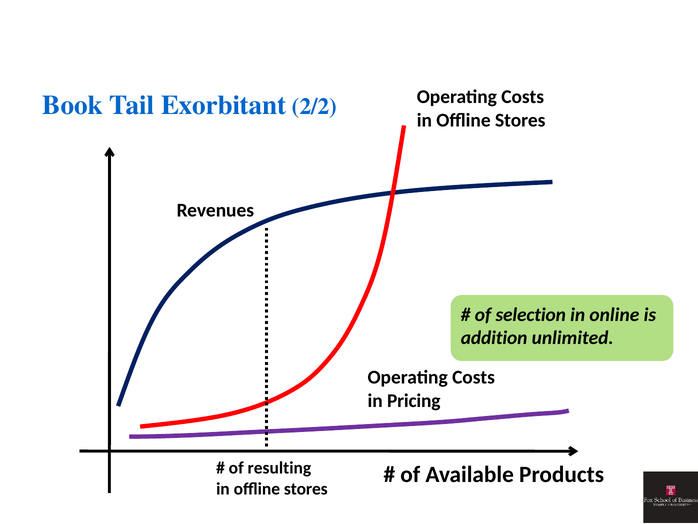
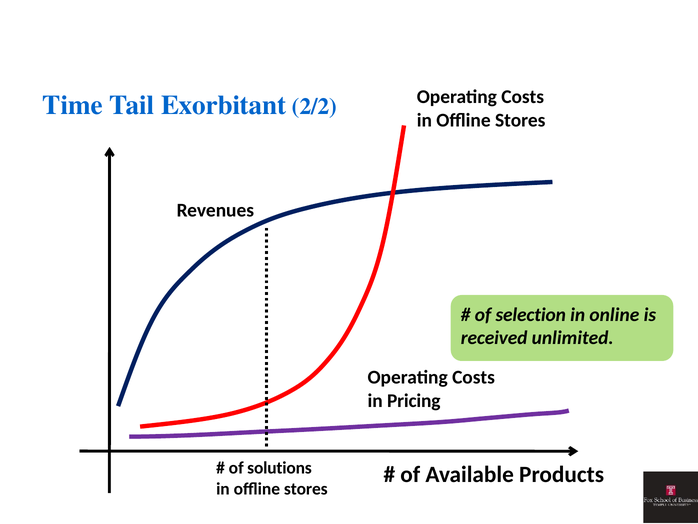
Book: Book -> Time (73, 105)
addition: addition -> received (494, 338)
resulting: resulting -> solutions (279, 468)
